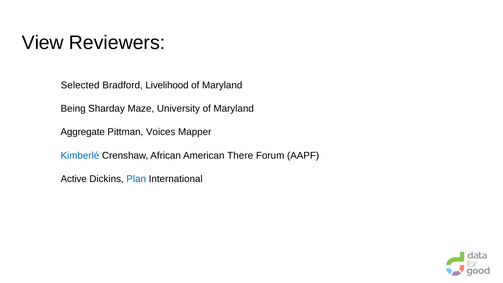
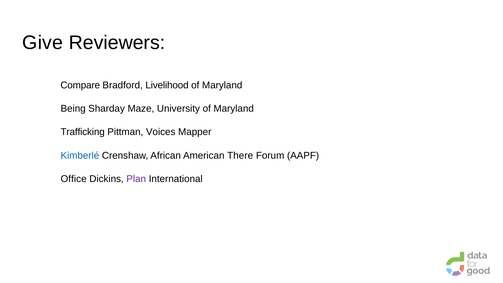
View: View -> Give (43, 43)
Selected: Selected -> Compare (80, 85)
Aggregate: Aggregate -> Trafficking (83, 132)
Active: Active -> Office (74, 179)
Plan colour: blue -> purple (136, 179)
